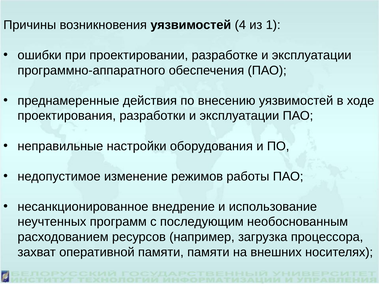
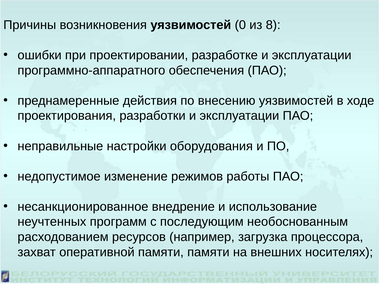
4: 4 -> 0 (240, 25)
1: 1 -> 8 (273, 25)
